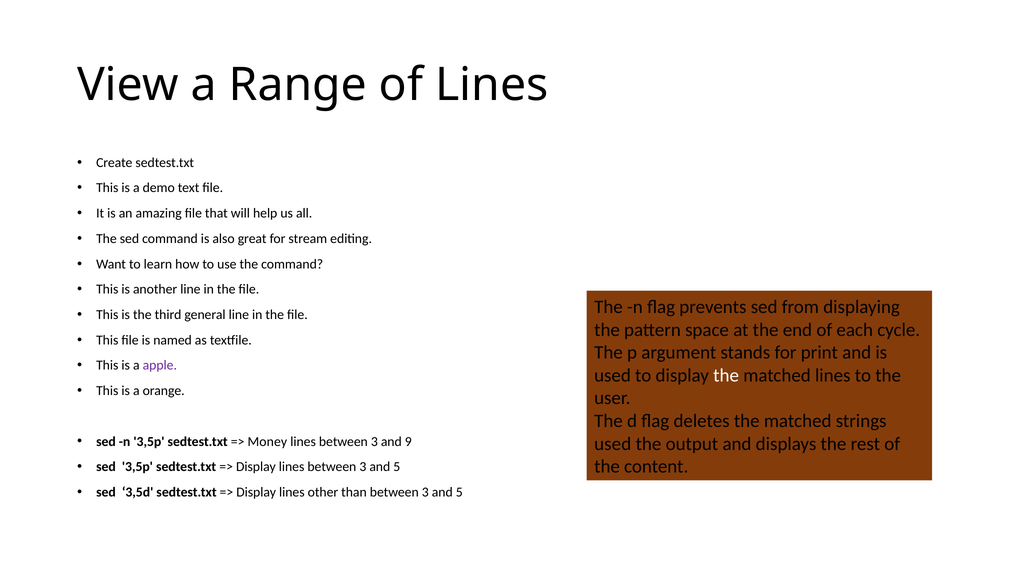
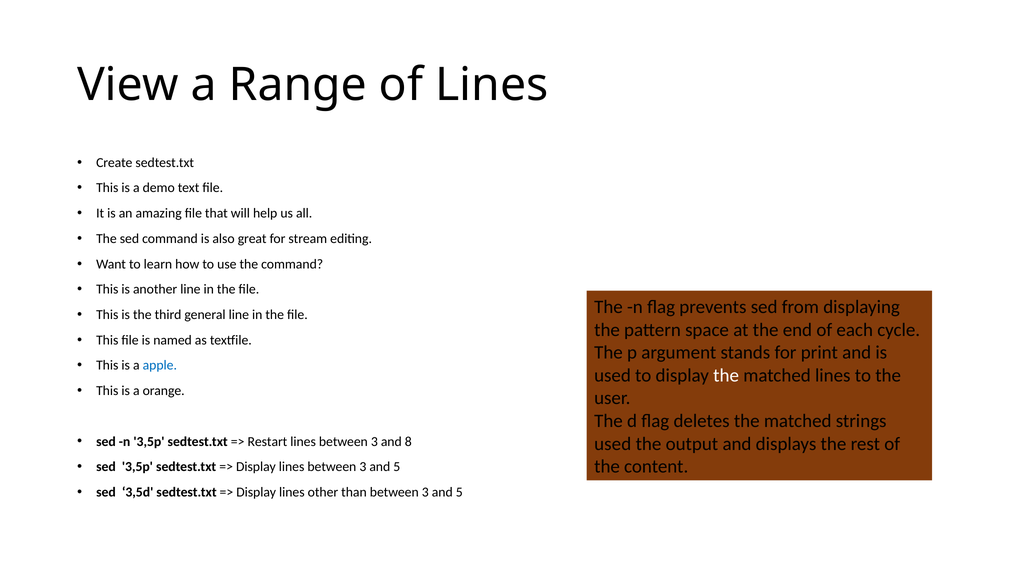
apple colour: purple -> blue (160, 366)
Money: Money -> Restart (267, 442)
9: 9 -> 8 (408, 442)
